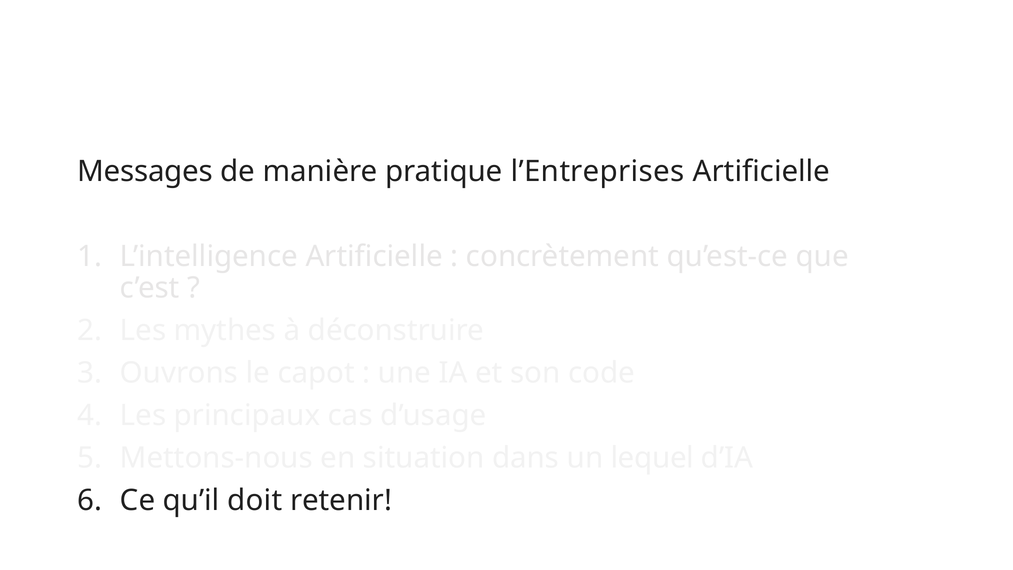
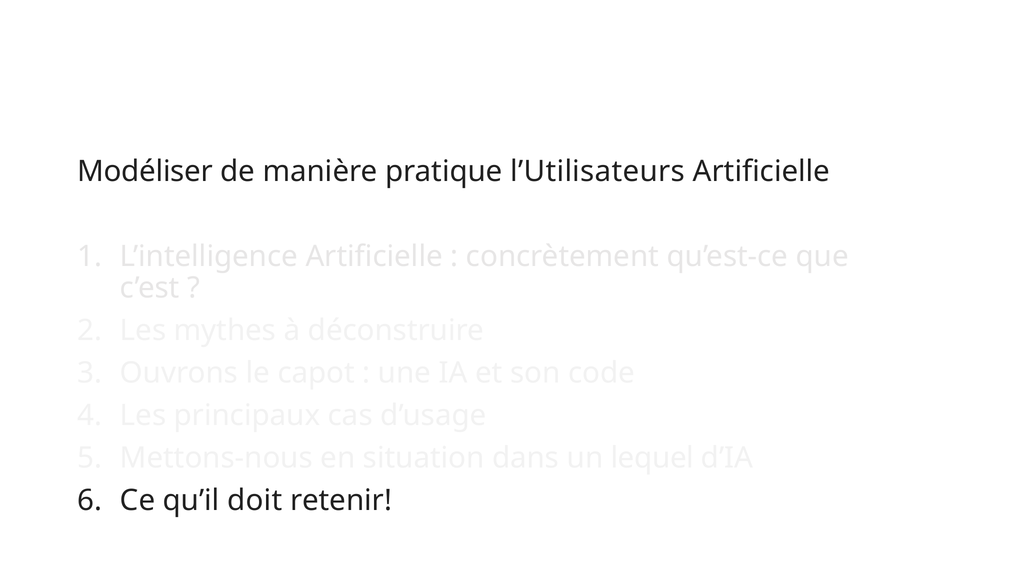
Messages: Messages -> Modéliser (145, 171)
l’Entreprises: l’Entreprises -> l’Utilisateurs (598, 171)
